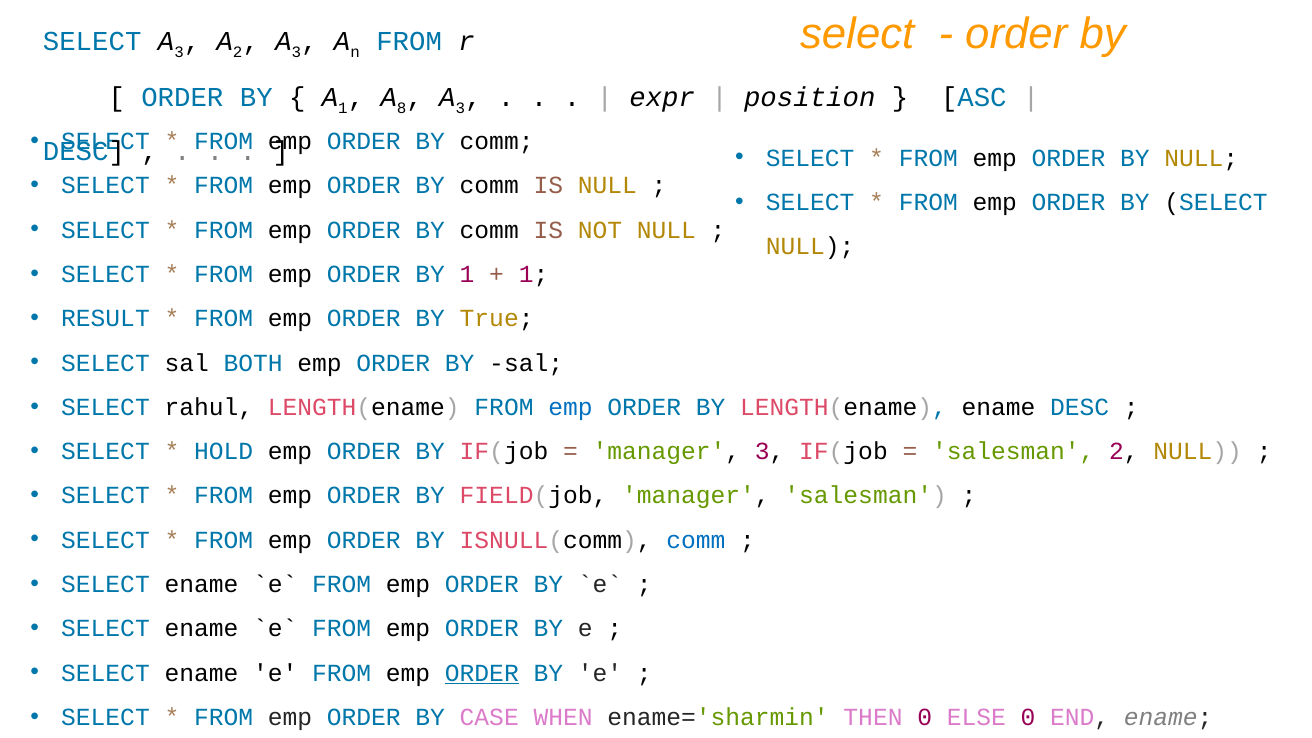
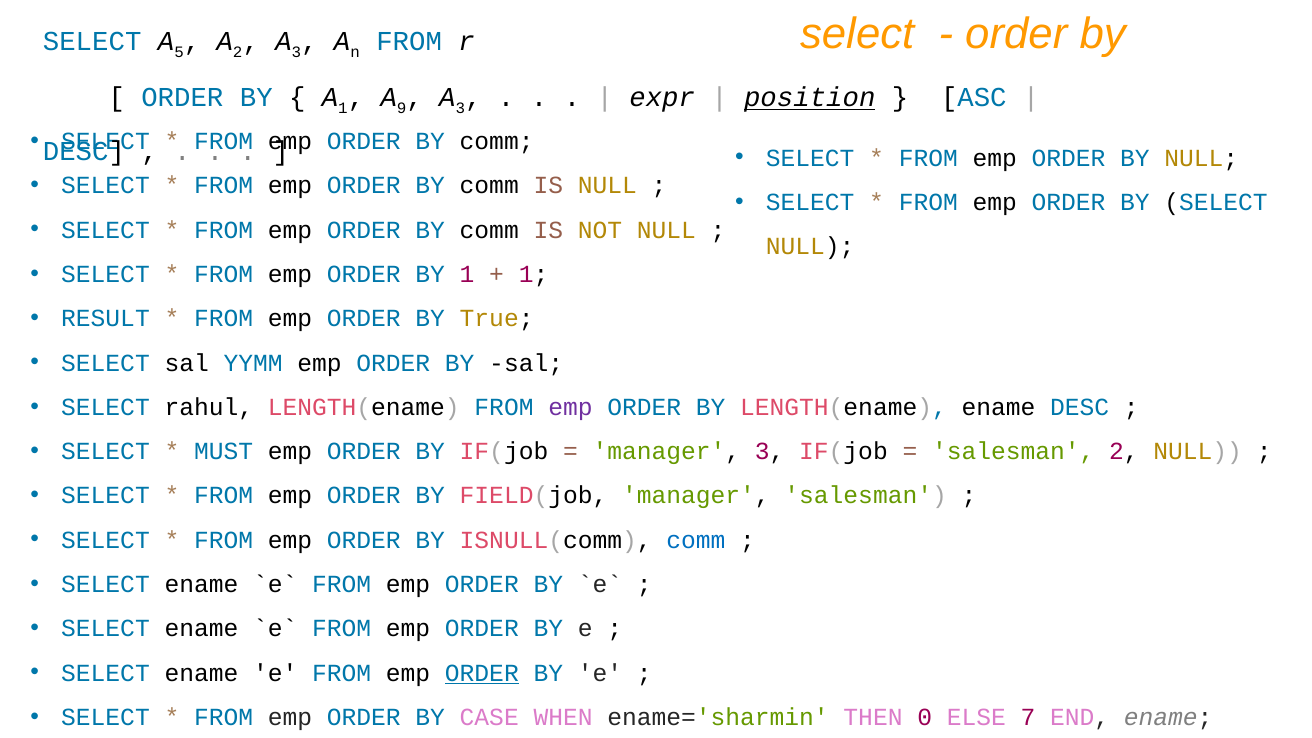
3: 3 -> 5 (179, 53)
8: 8 -> 9 (402, 109)
position underline: none -> present (810, 98)
BOTH: BOTH -> YYMM (253, 363)
emp colour: blue -> purple (570, 407)
HOLD: HOLD -> MUST (224, 452)
ELSE 0: 0 -> 7 (1028, 717)
